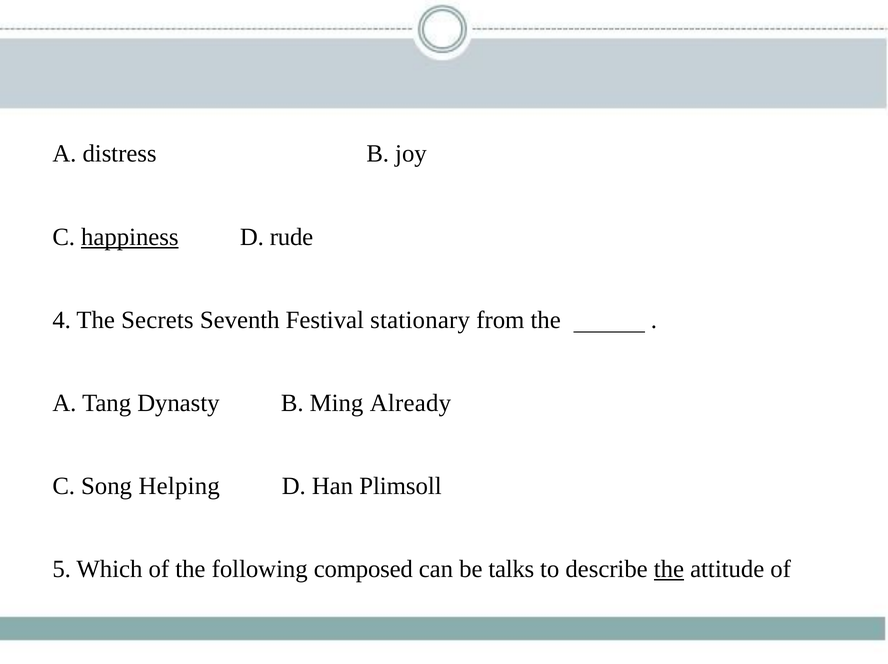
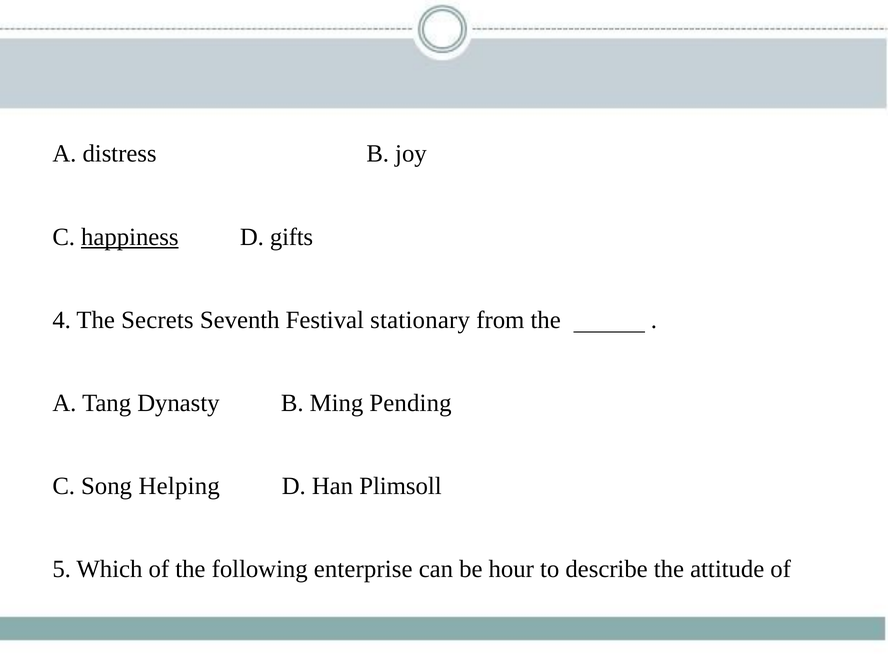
rude: rude -> gifts (292, 237)
Already: Already -> Pending (410, 403)
composed: composed -> enterprise (363, 569)
talks: talks -> hour (511, 569)
the underline: present -> none (669, 569)
